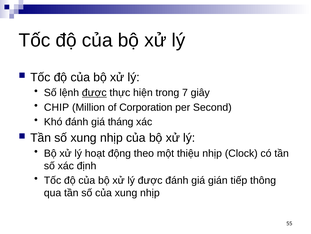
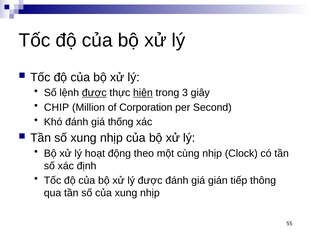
hiện underline: none -> present (143, 92)
7: 7 -> 3 (185, 92)
tháng: tháng -> thống (121, 121)
thiệu: thiệu -> cùng (188, 153)
